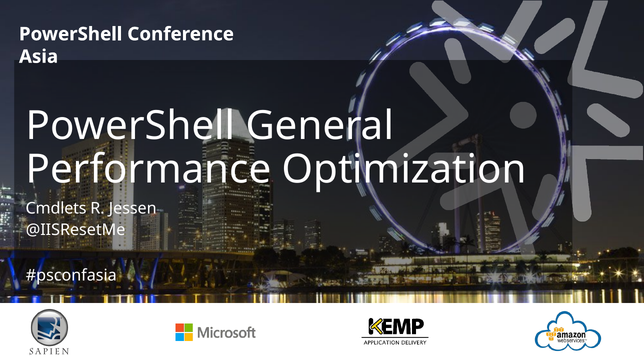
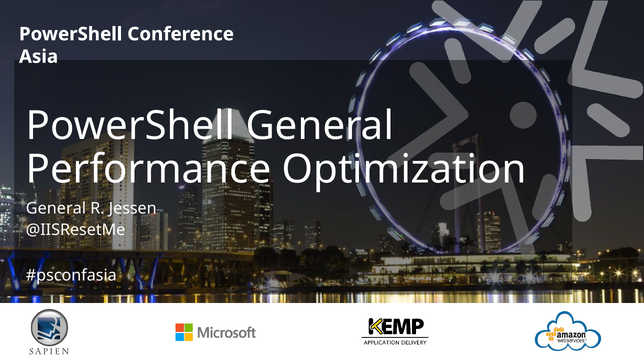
Cmdlets: Cmdlets -> General (56, 209)
